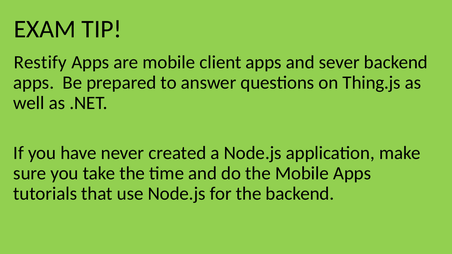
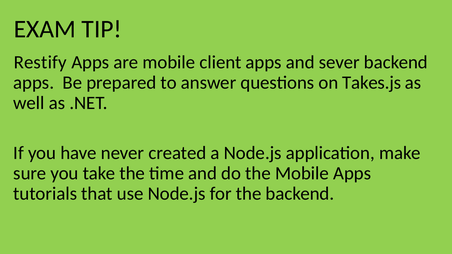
Thing.js: Thing.js -> Takes.js (372, 83)
